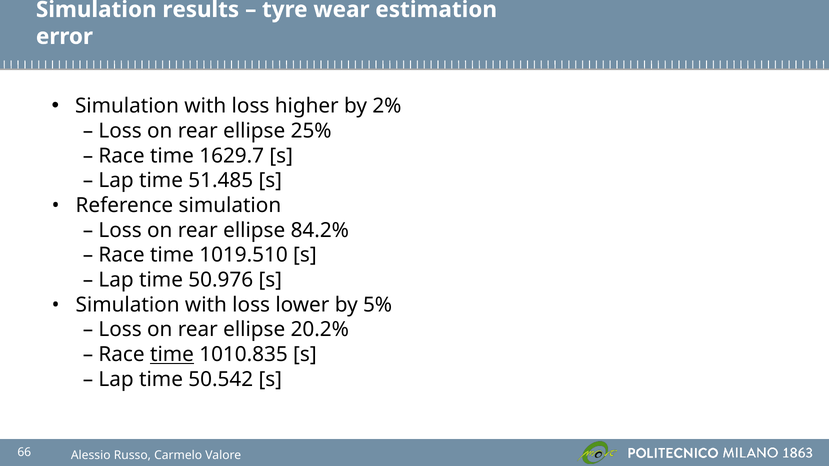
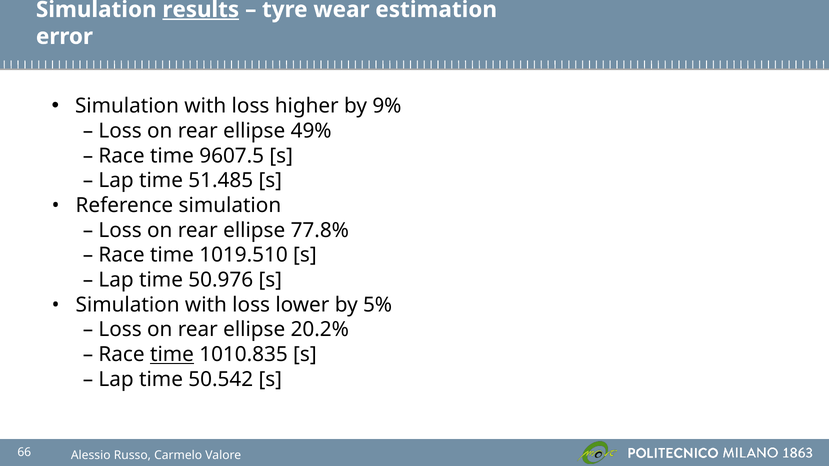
results underline: none -> present (201, 10)
2%: 2% -> 9% (387, 106)
25%: 25% -> 49% (311, 131)
1629.7: 1629.7 -> 9607.5 (232, 156)
84.2%: 84.2% -> 77.8% (320, 230)
